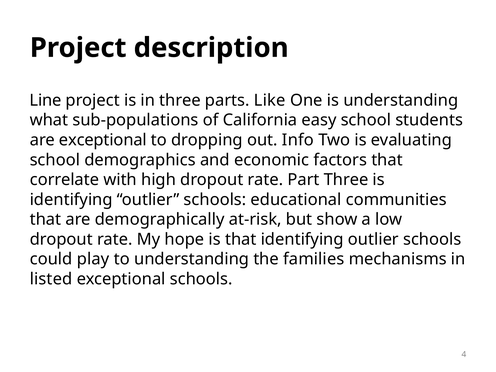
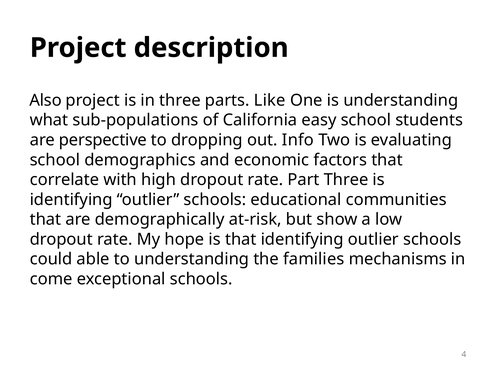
Line: Line -> Also (46, 100)
are exceptional: exceptional -> perspective (103, 140)
play: play -> able (93, 259)
listed: listed -> come (51, 279)
